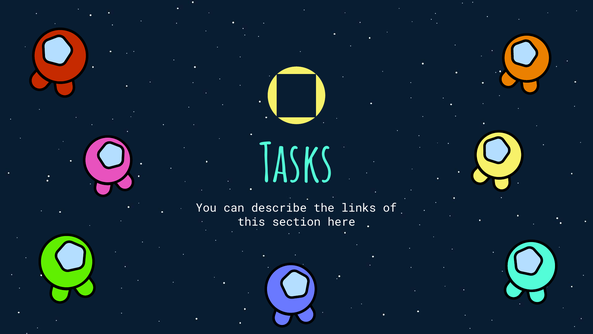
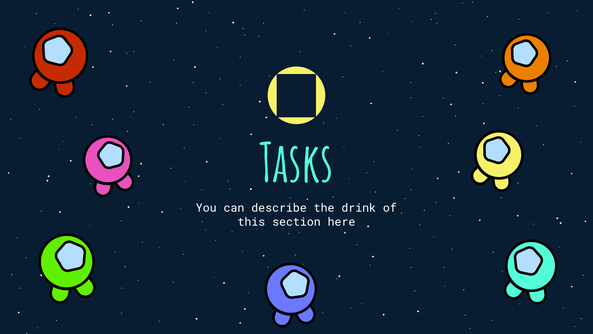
links: links -> drink (359, 208)
